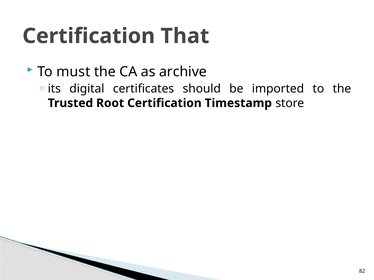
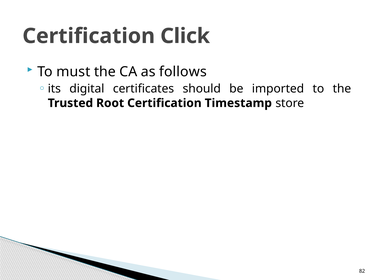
That: That -> Click (185, 36)
archive: archive -> follows (183, 72)
